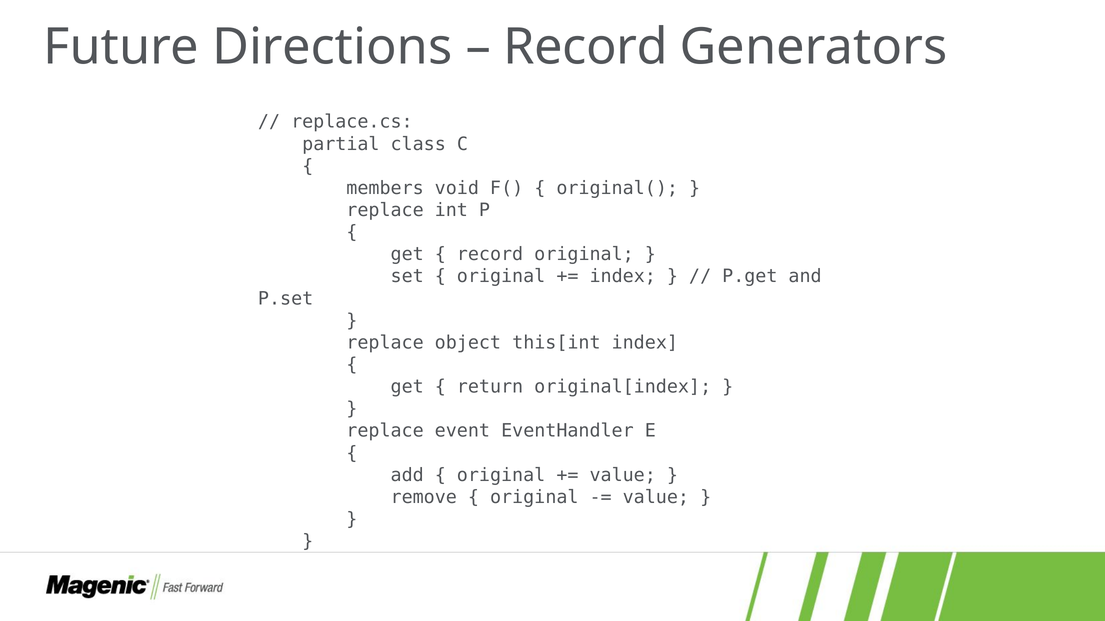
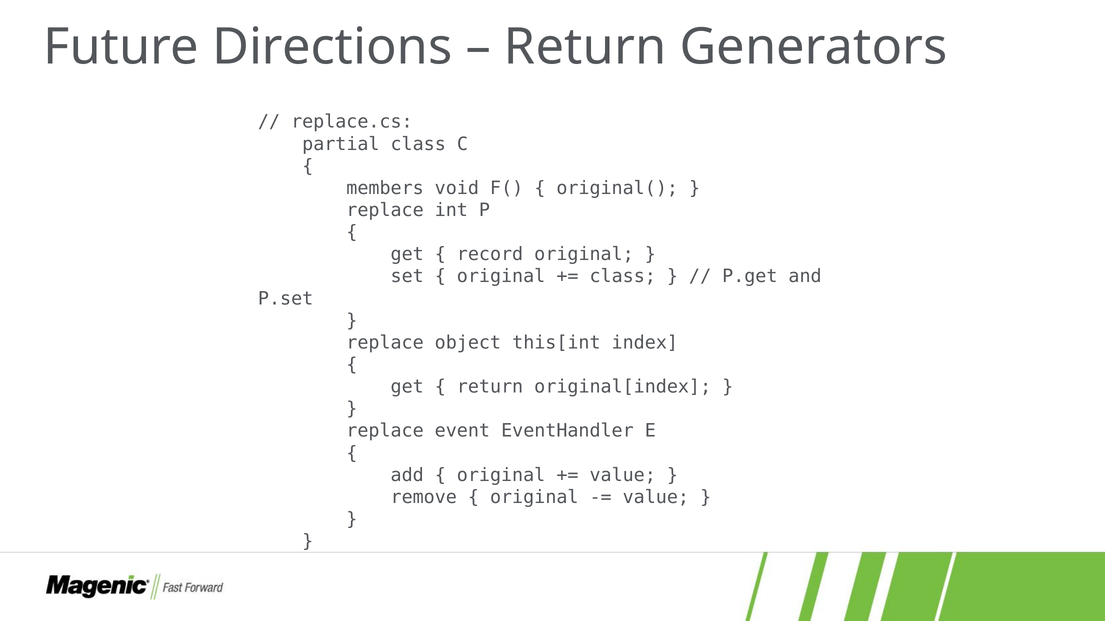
Record: Record -> Return (585, 47)
index: index -> class (623, 277)
